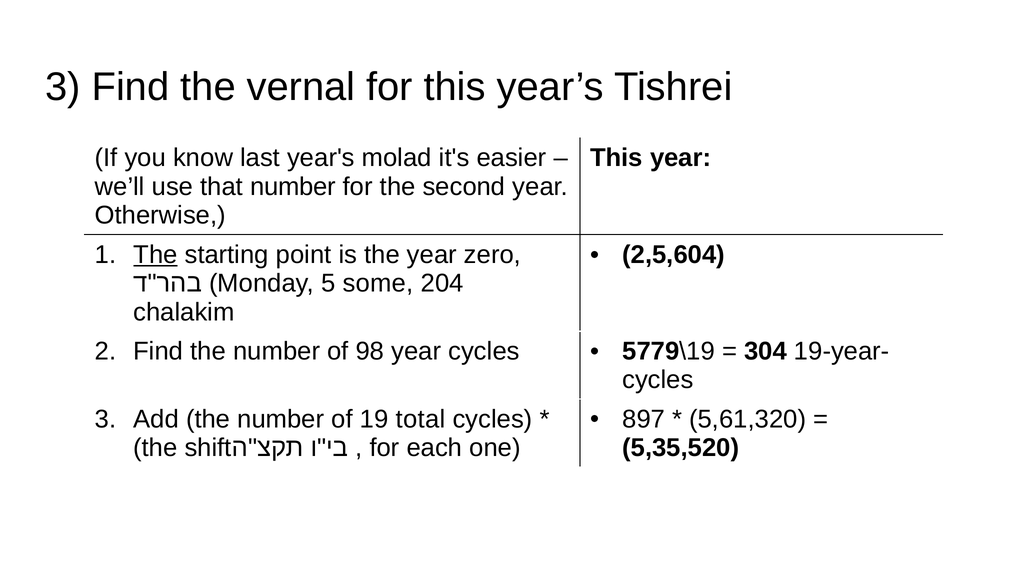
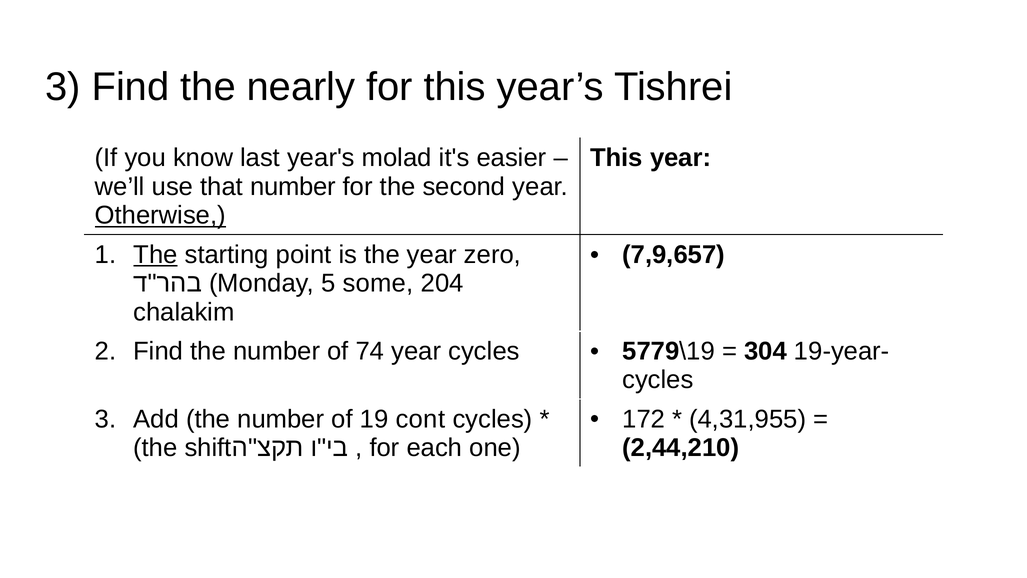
vernal: vernal -> nearly (301, 87)
Otherwise underline: none -> present (160, 215)
2,5,604: 2,5,604 -> 7,9,657 (674, 254)
98: 98 -> 74 (370, 351)
897: 897 -> 172 (644, 419)
5,61,320: 5,61,320 -> 4,31,955 (748, 419)
total: total -> cont (420, 419)
5,35,520: 5,35,520 -> 2,44,210 (681, 448)
